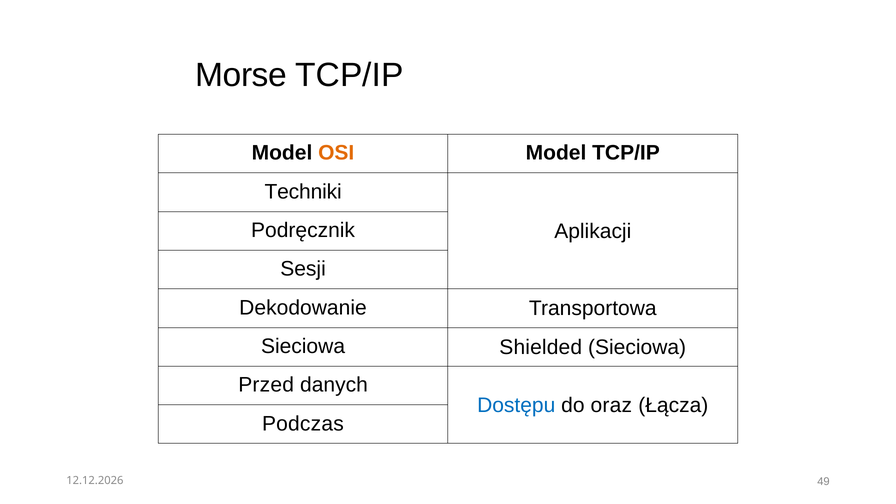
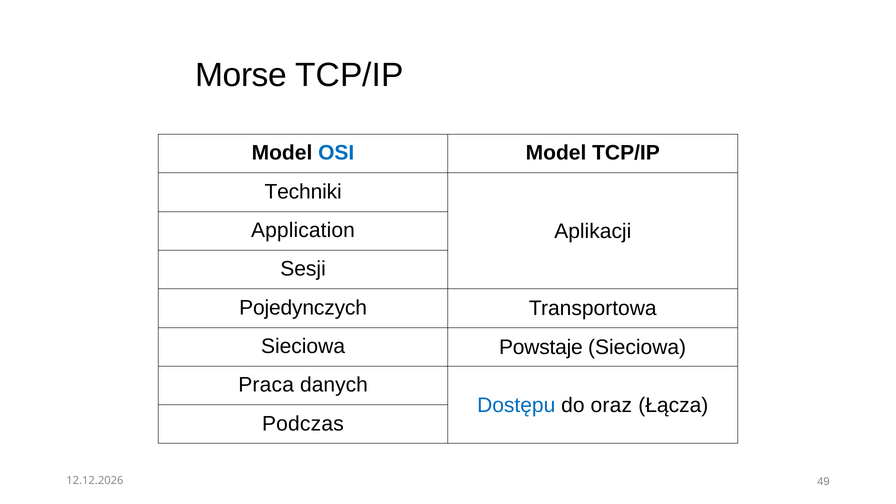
OSI colour: orange -> blue (336, 153)
Podręcznik: Podręcznik -> Application (303, 230)
Dekodowanie: Dekodowanie -> Pojedynczych (303, 308)
Shielded: Shielded -> Powstaje (541, 347)
Przed: Przed -> Praca (266, 385)
